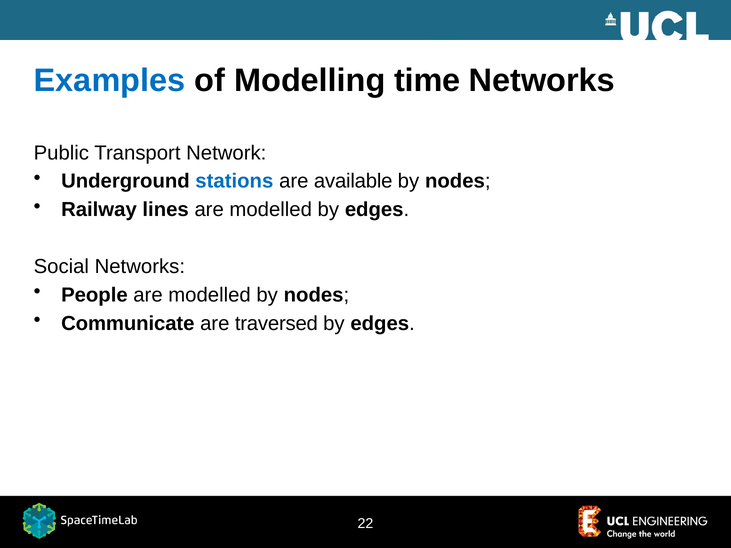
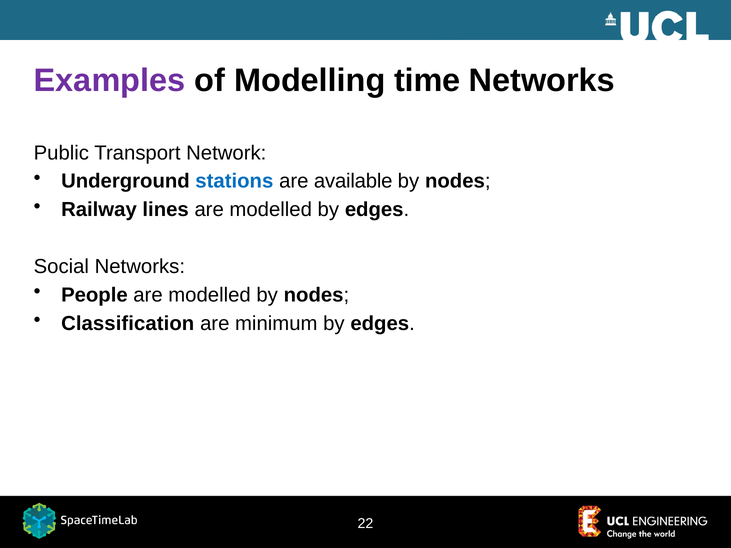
Examples colour: blue -> purple (110, 81)
Communicate: Communicate -> Classification (128, 323)
traversed: traversed -> minimum (276, 323)
